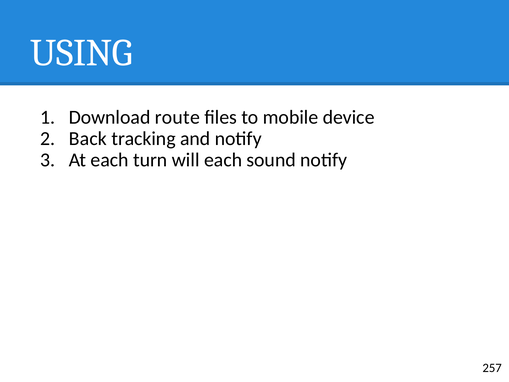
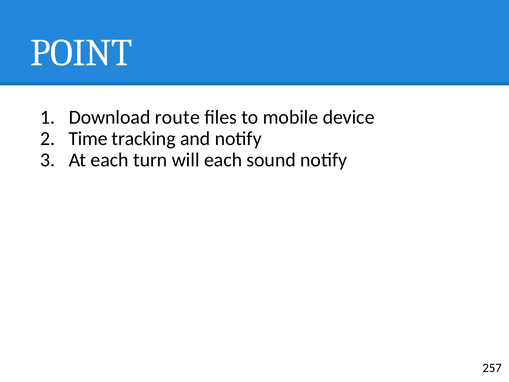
USING: USING -> POINT (81, 53)
Back: Back -> Time (88, 139)
